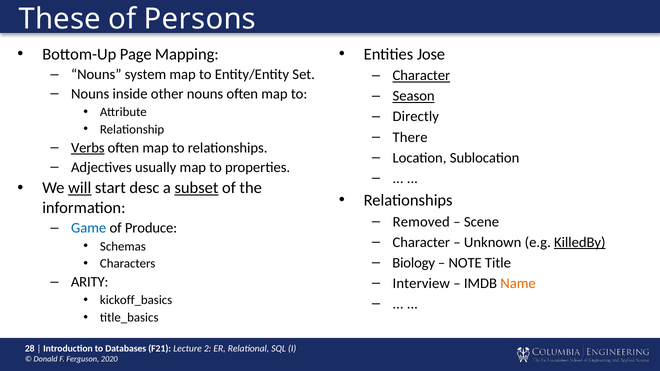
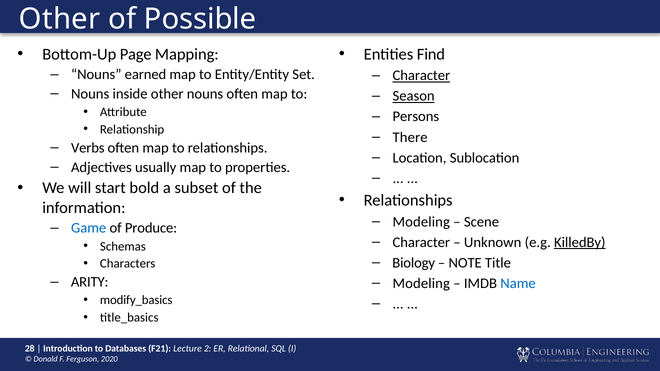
These: These -> Other (60, 19)
Persons: Persons -> Possible (200, 19)
Jose: Jose -> Find (431, 54)
system: system -> earned (145, 75)
Directly: Directly -> Persons (416, 117)
Verbs underline: present -> none (88, 148)
will underline: present -> none (80, 188)
desc: desc -> bold (144, 188)
subset underline: present -> none (196, 188)
Removed: Removed -> Modeling (421, 222)
Interview: Interview -> Modeling (421, 284)
Name colour: orange -> blue (518, 284)
kickoff_basics: kickoff_basics -> modify_basics (136, 300)
